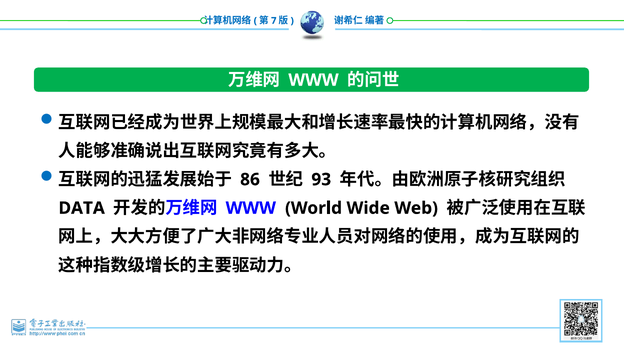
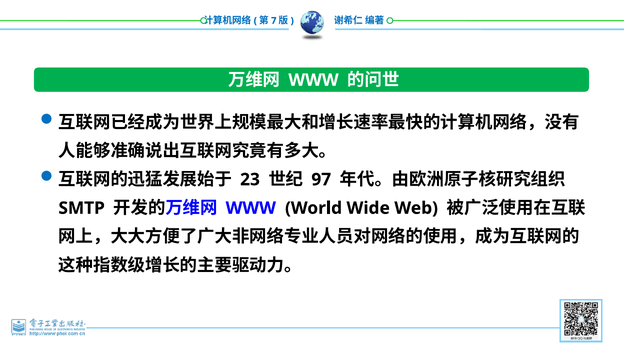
86: 86 -> 23 (250, 180)
93: 93 -> 97 (321, 180)
DATA: DATA -> SMTP (82, 208)
